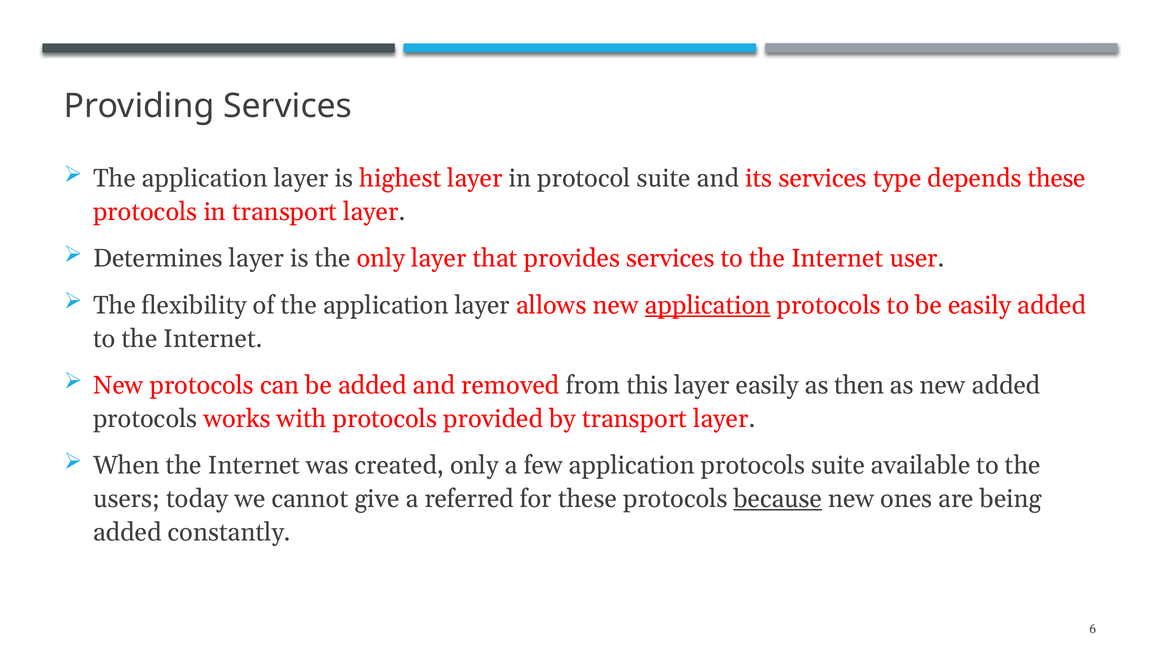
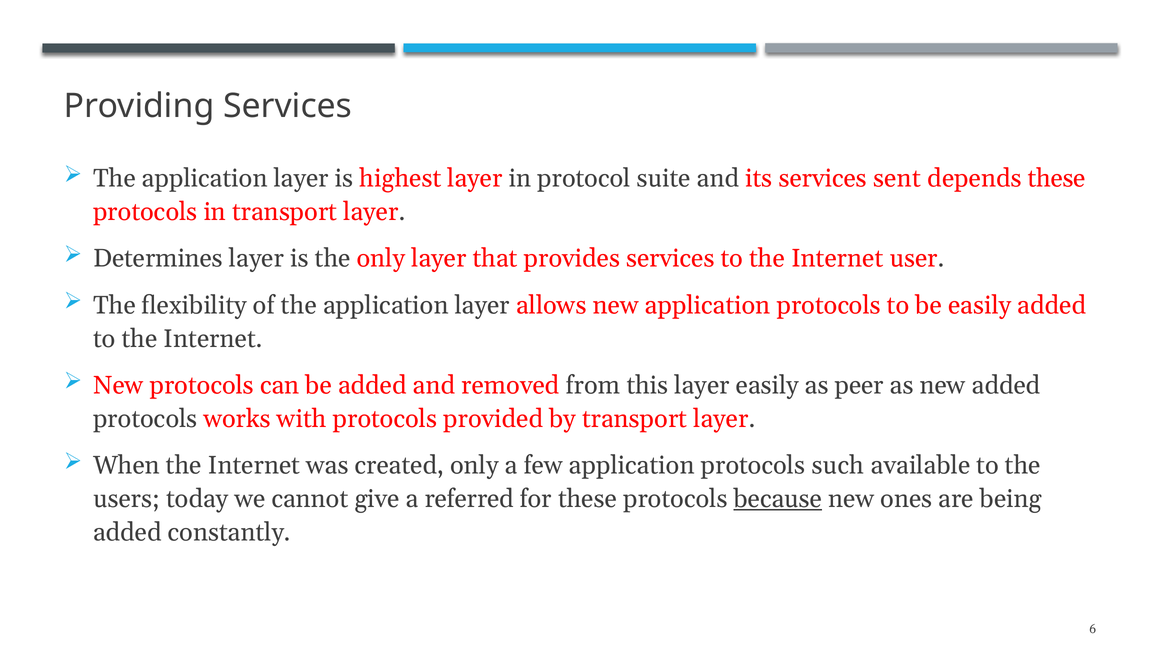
type: type -> sent (897, 178)
application underline: present -> none (708, 305)
then: then -> peer (859, 385)
protocols suite: suite -> such (838, 465)
